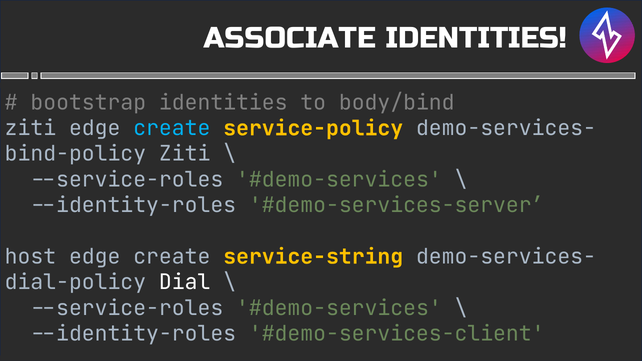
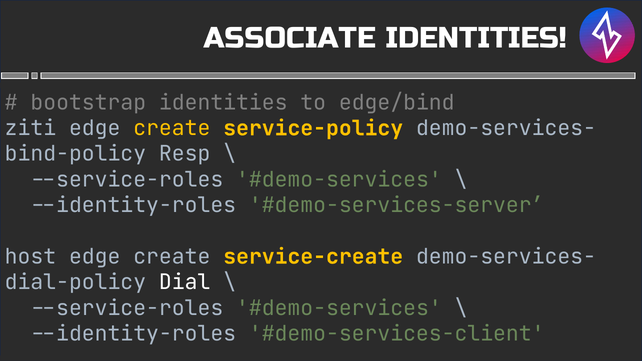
body/bind: body/bind -> edge/bind (397, 103)
create colour: light blue -> yellow (172, 128)
Ziti: Ziti -> Resp (185, 154)
service-string: service-string -> service-create (313, 257)
